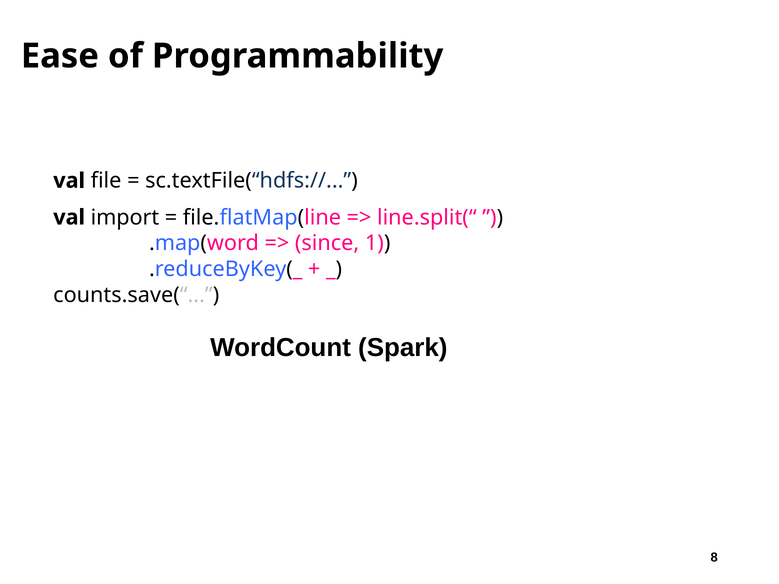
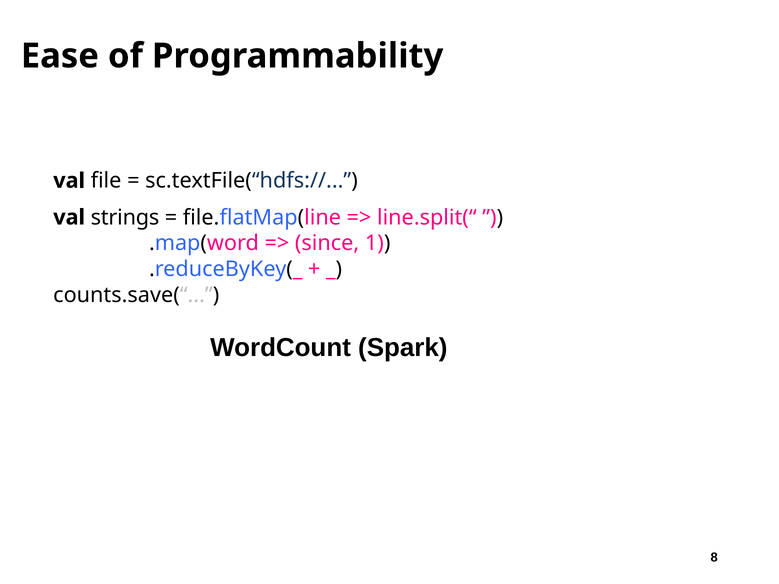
import: import -> strings (125, 217)
